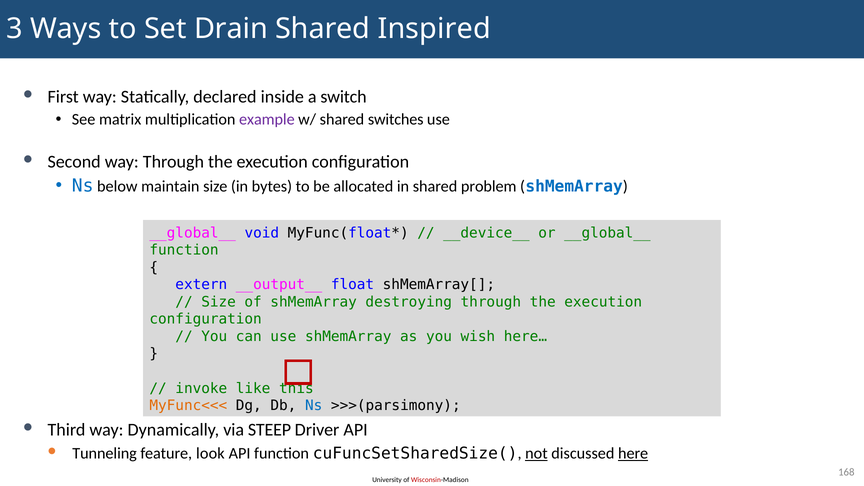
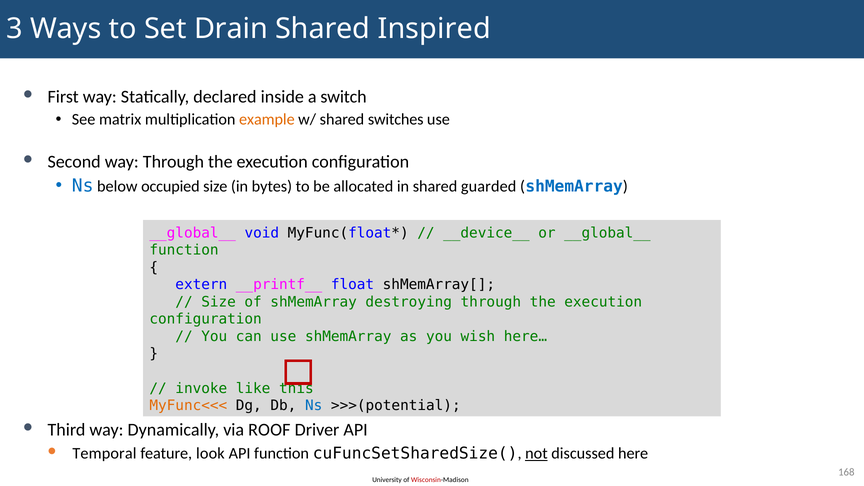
example colour: purple -> orange (267, 120)
maintain: maintain -> occupied (170, 186)
problem: problem -> guarded (489, 186)
__output__: __output__ -> __printf__ (279, 285)
>>>(parsimony: >>>(parsimony -> >>>(potential (396, 406)
STEEP: STEEP -> ROOF (269, 430)
Tunneling: Tunneling -> Temporal (104, 454)
here underline: present -> none (633, 454)
